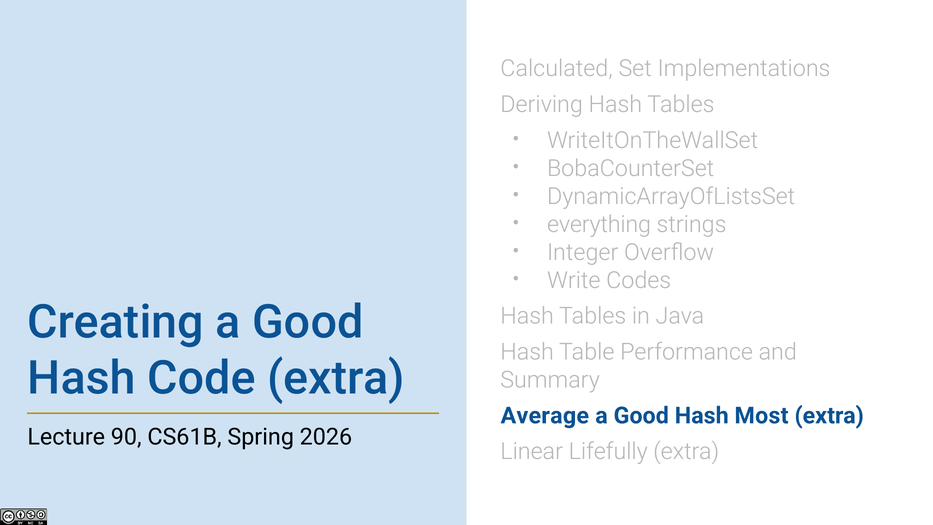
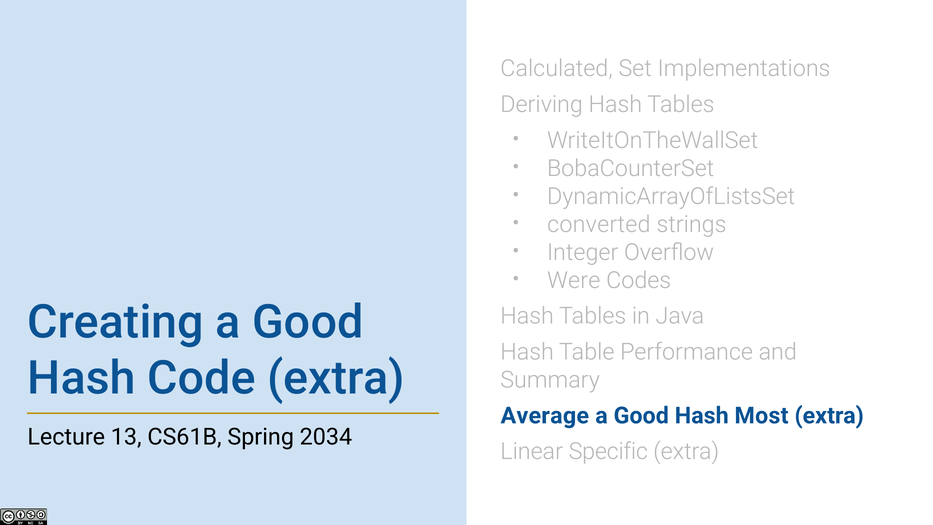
everything: everything -> converted (599, 224)
Write: Write -> Were (574, 280)
90: 90 -> 13 (126, 437)
2026: 2026 -> 2034 (326, 437)
Lifefully: Lifefully -> Specific (608, 451)
